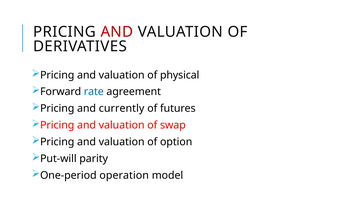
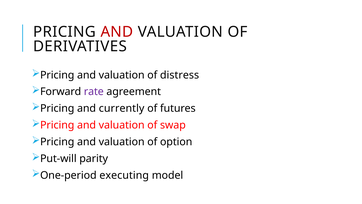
physical: physical -> distress (180, 75)
rate colour: blue -> purple (94, 92)
operation: operation -> executing (124, 175)
